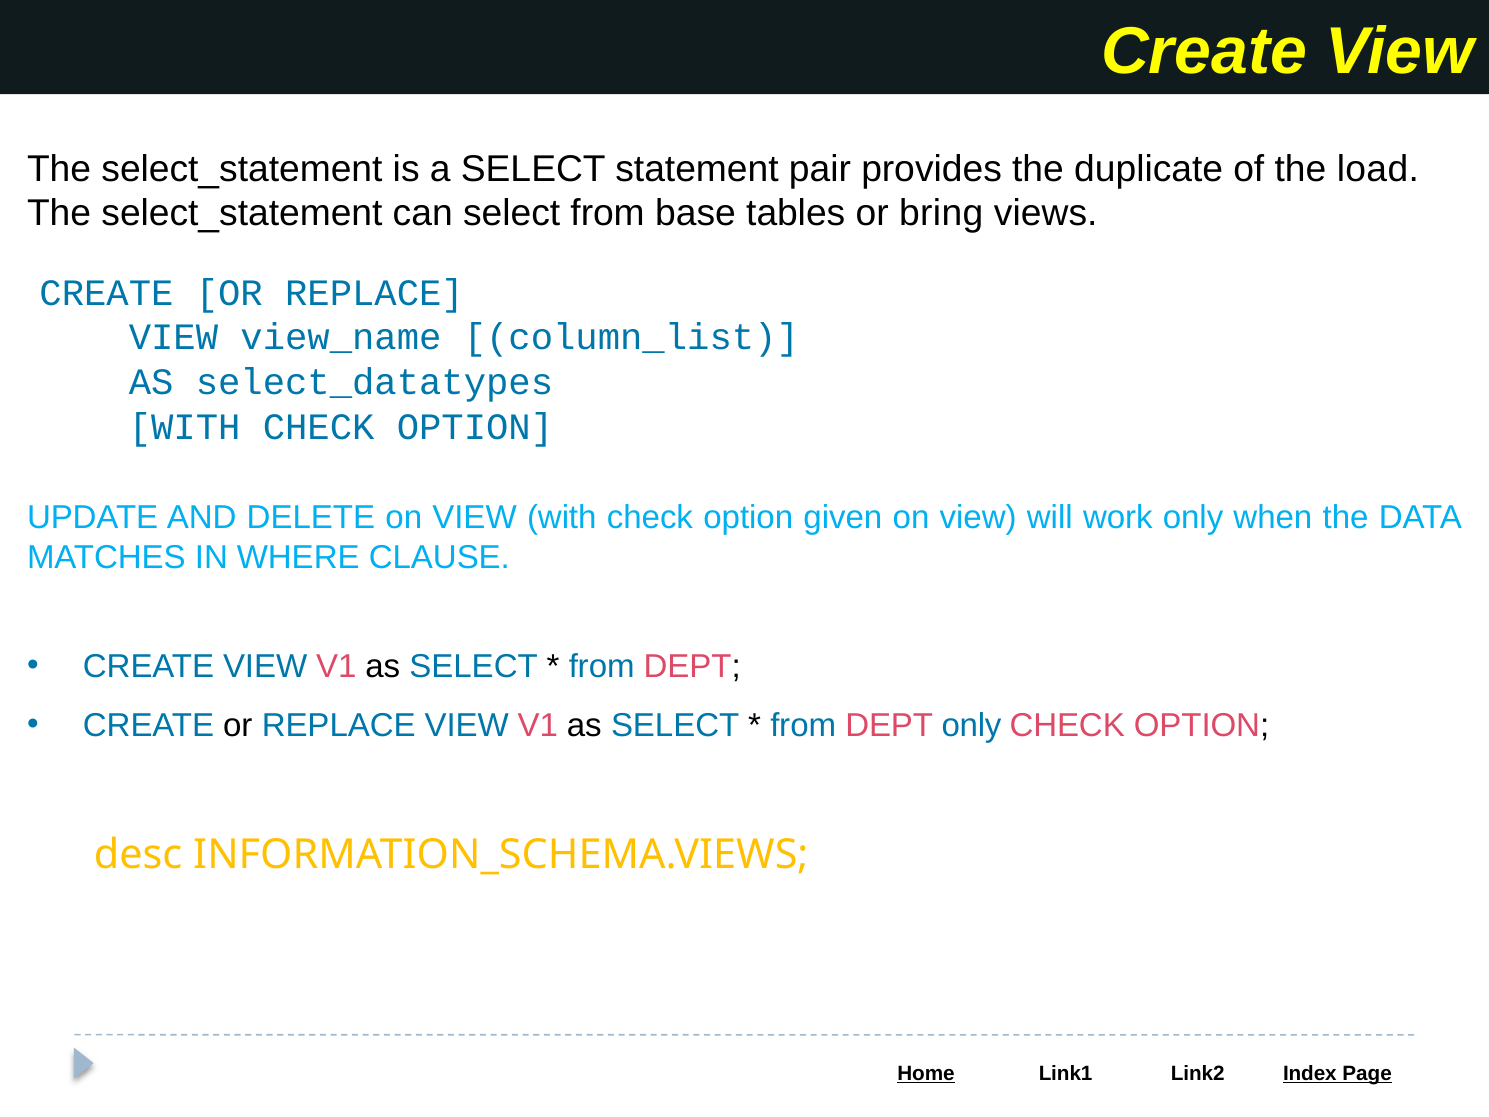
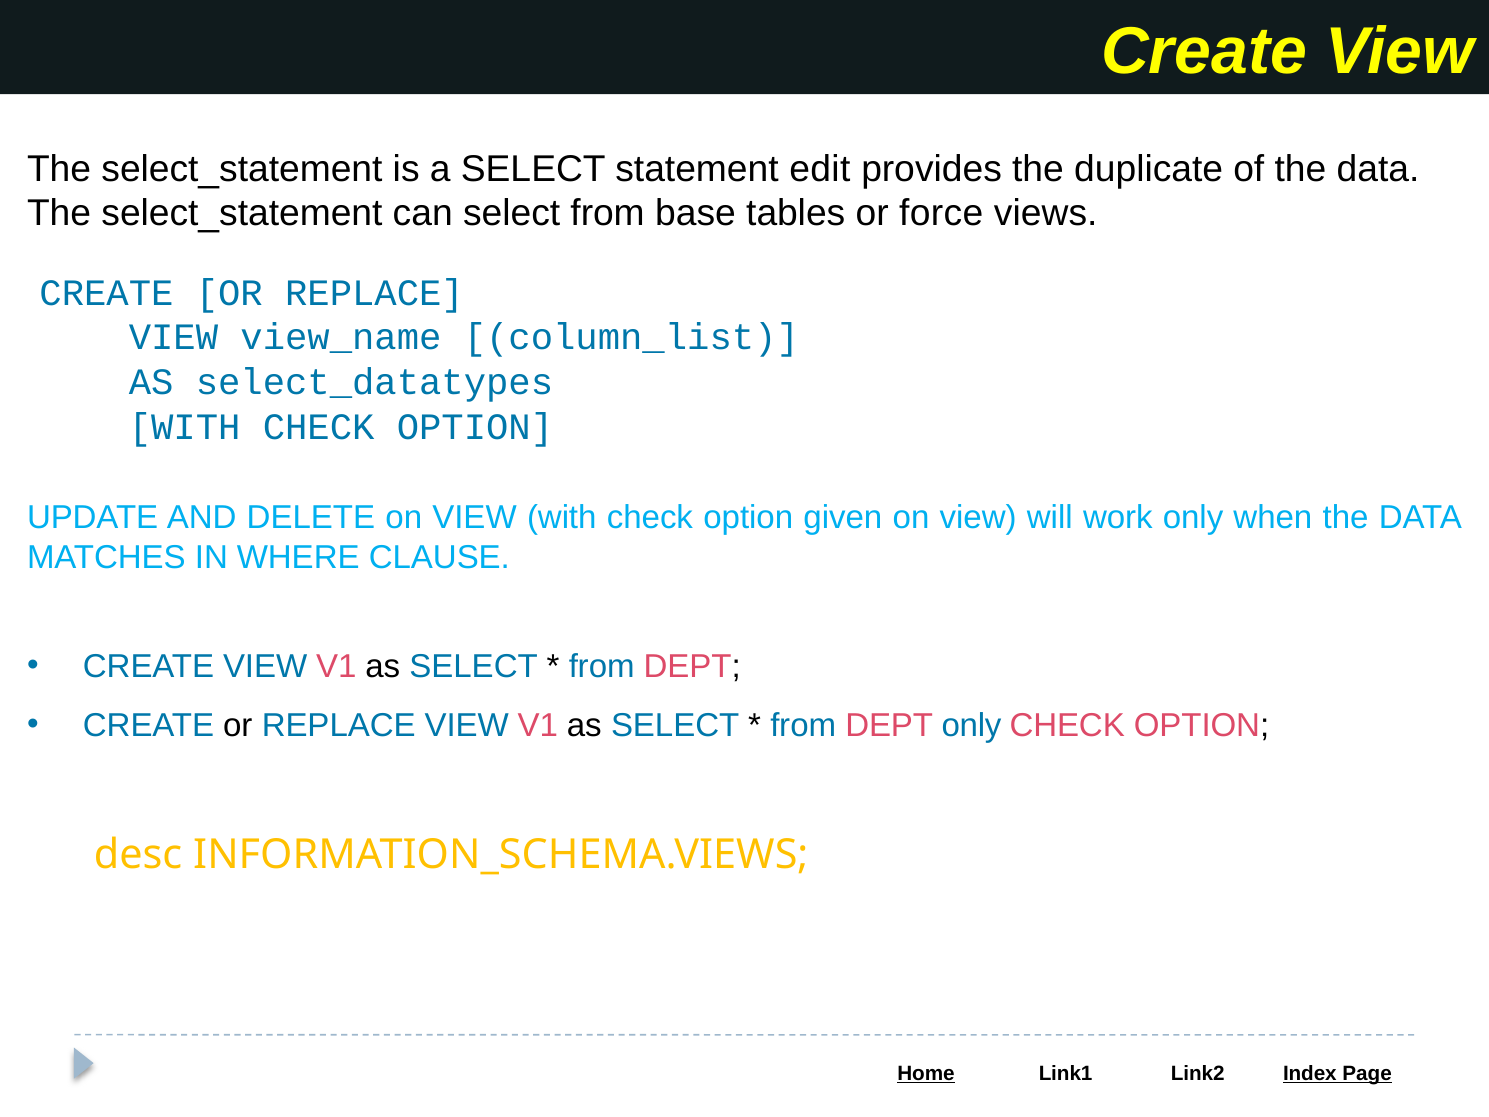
pair: pair -> edit (820, 169)
of the load: load -> data (1378, 169)
bring: bring -> force (941, 213)
